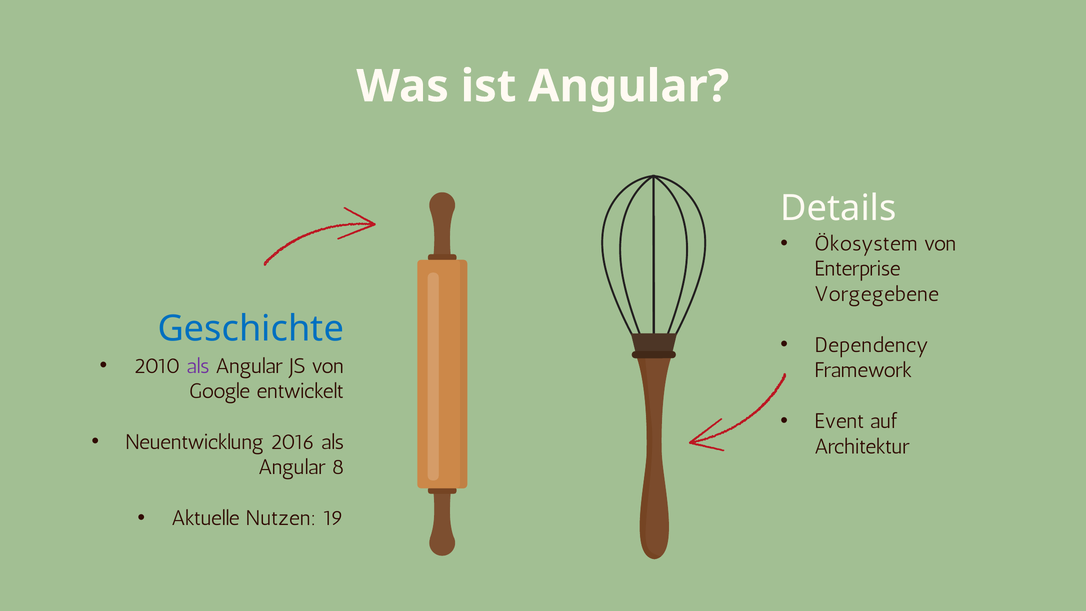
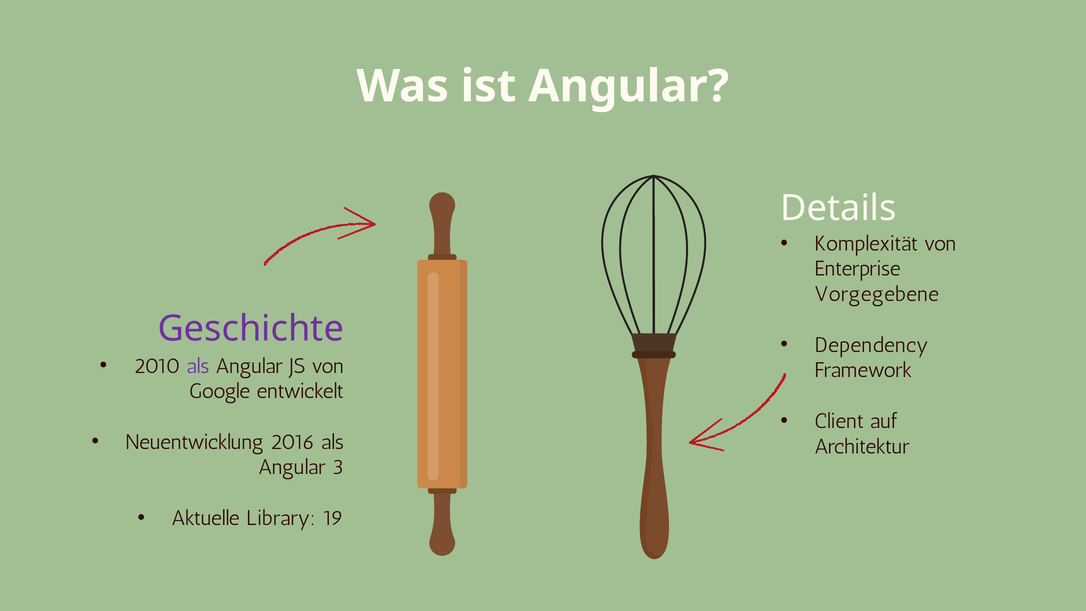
Ökosystem: Ökosystem -> Komplexität (866, 244)
Geschichte colour: blue -> purple (251, 329)
Event: Event -> Client (839, 421)
8: 8 -> 3 (338, 467)
Nutzen: Nutzen -> Library (281, 518)
